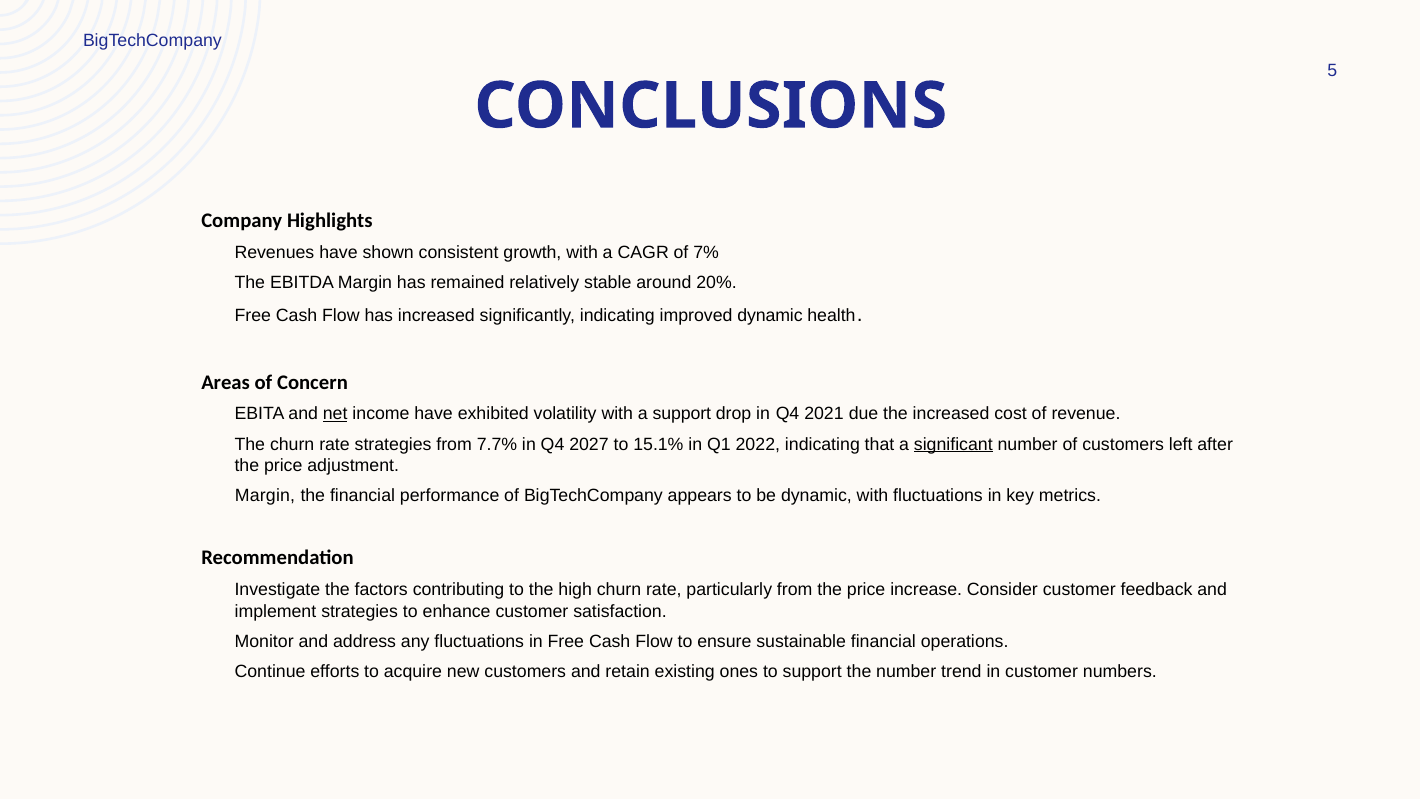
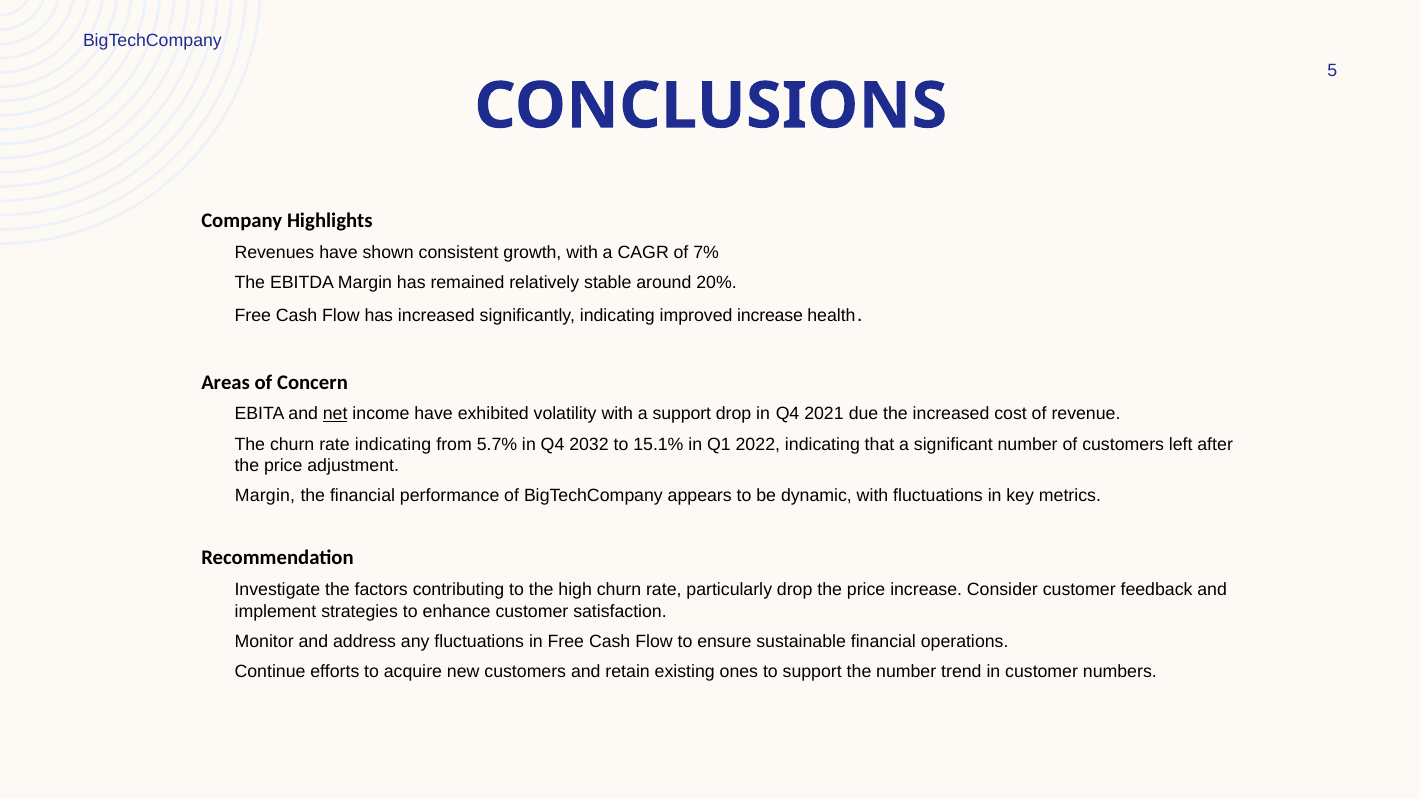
improved dynamic: dynamic -> increase (770, 316)
rate strategies: strategies -> indicating (393, 444)
7.7%: 7.7% -> 5.7% (497, 444)
2027: 2027 -> 2032 (589, 444)
significant underline: present -> none (953, 444)
particularly from: from -> drop (795, 590)
